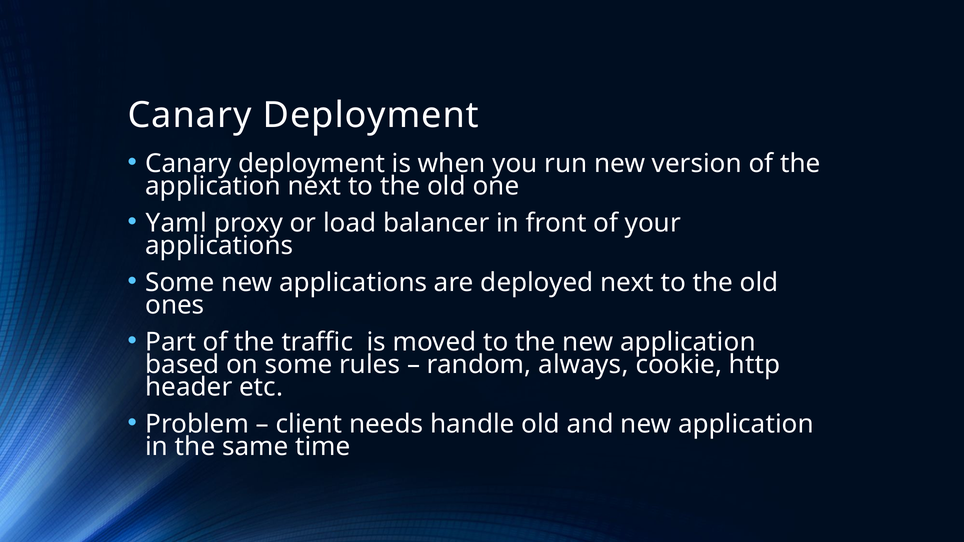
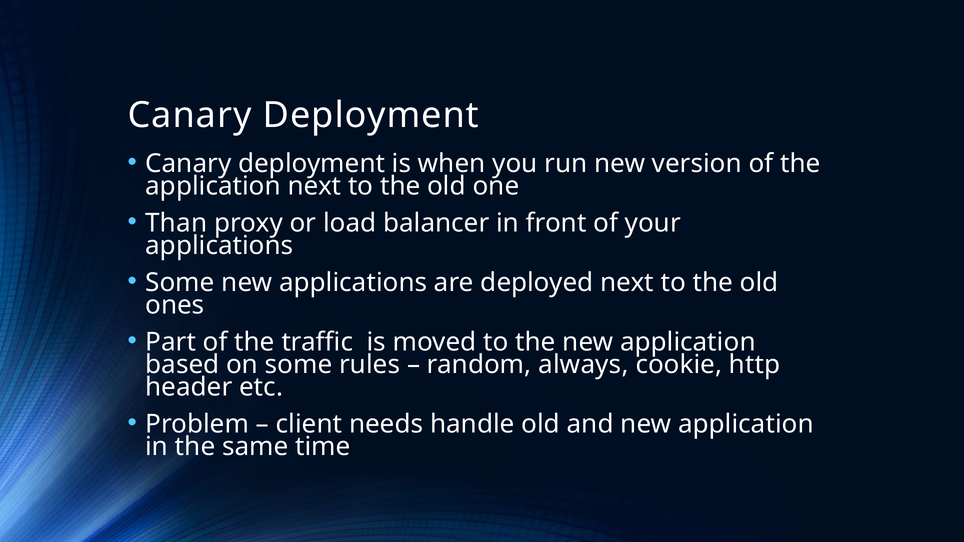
Yaml: Yaml -> Than (176, 223)
